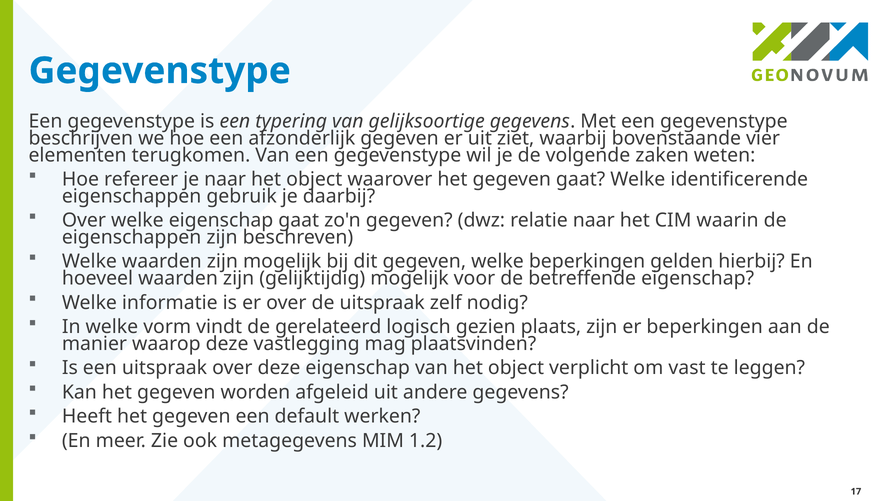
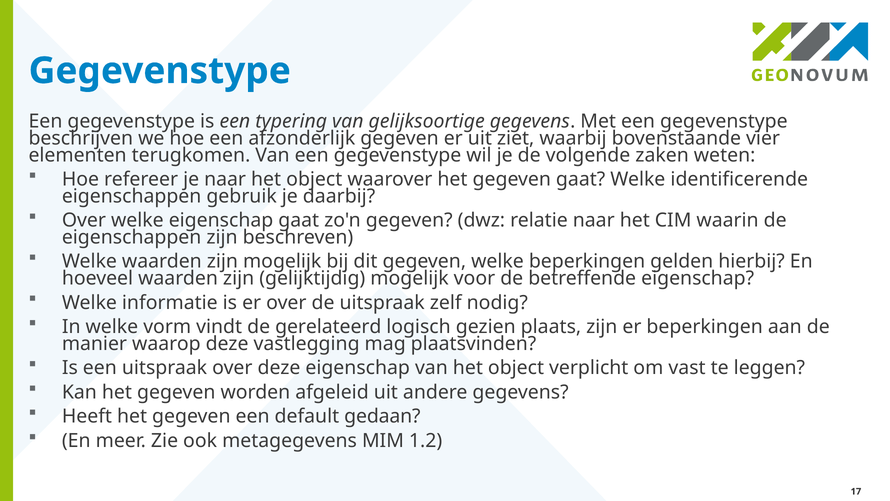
werken: werken -> gedaan (382, 416)
